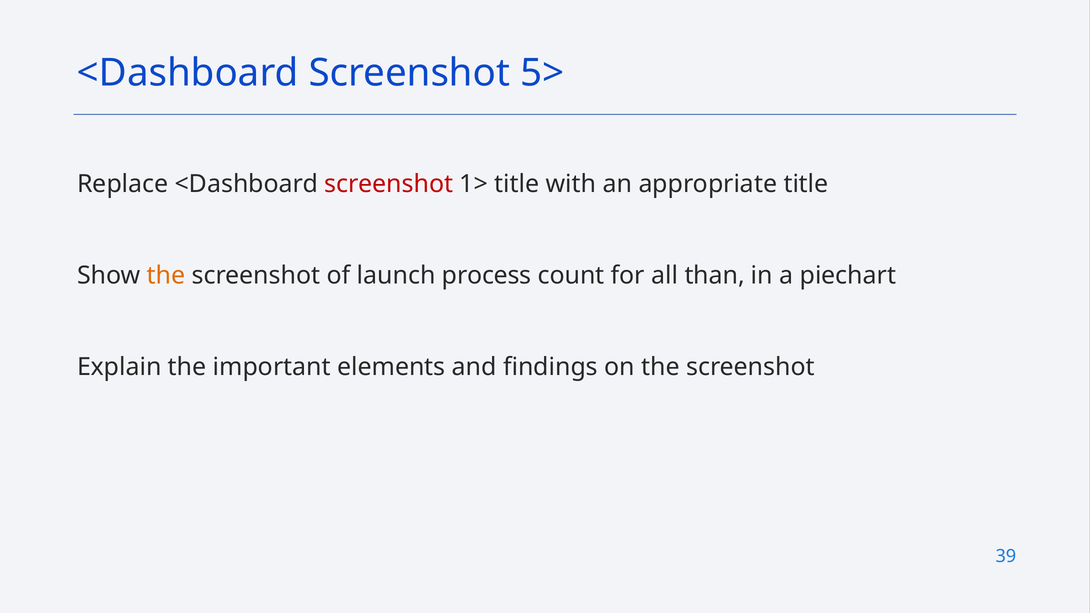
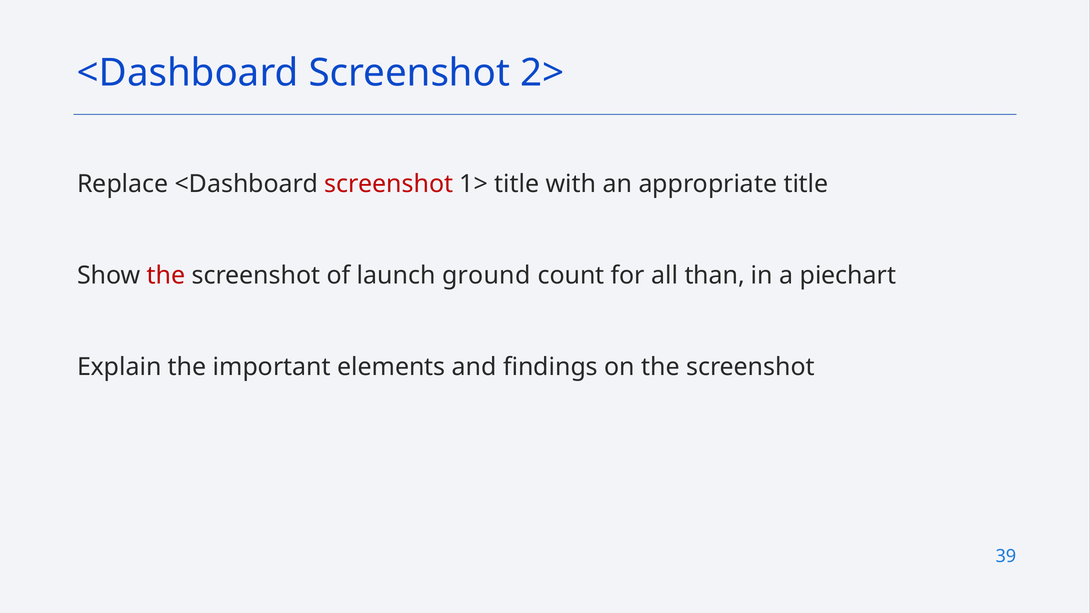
5>: 5> -> 2> (542, 73)
the colour: orange -> red (166, 276)
process: process -> ground (486, 276)
